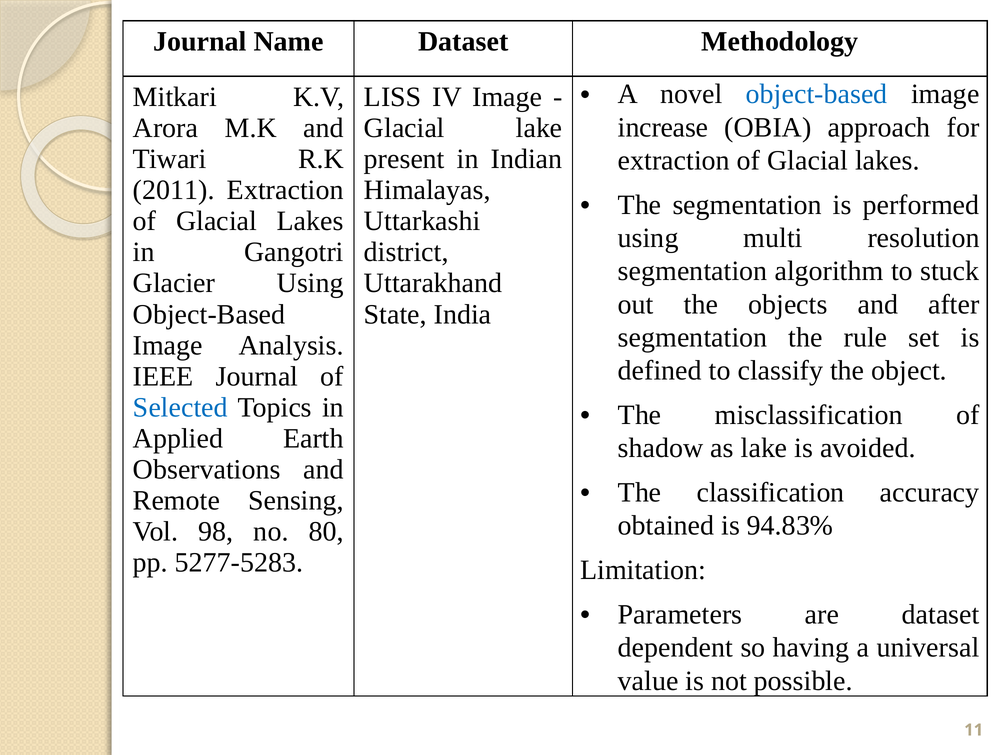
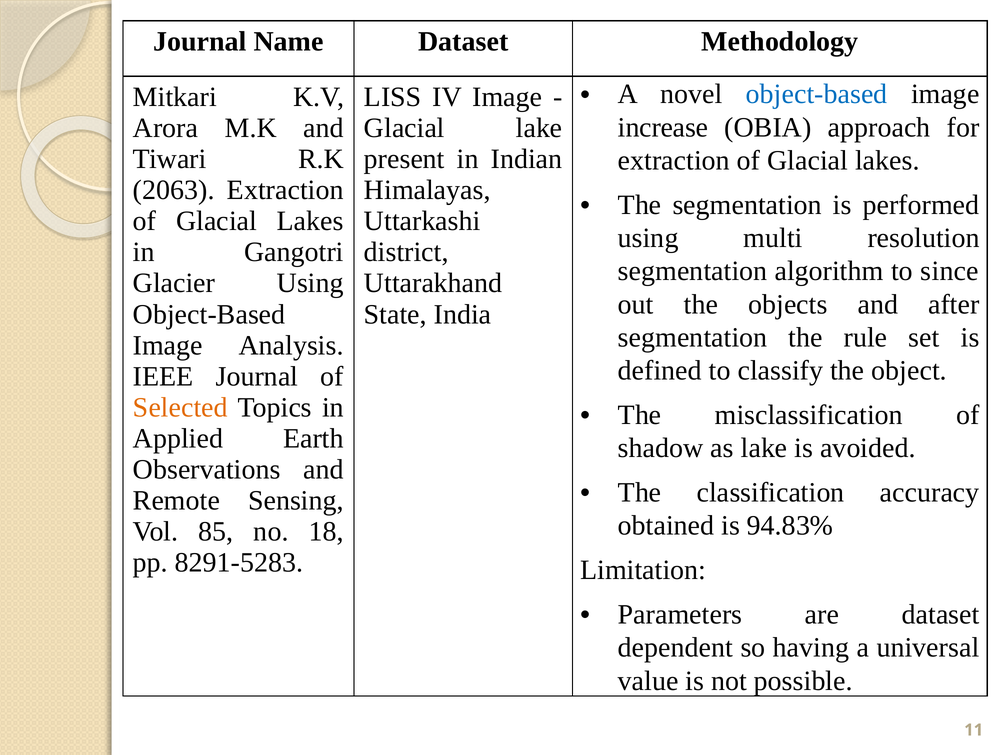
2011: 2011 -> 2063 (174, 190)
stuck: stuck -> since (950, 271)
Selected colour: blue -> orange (180, 408)
98: 98 -> 85 (216, 532)
80: 80 -> 18 (326, 532)
5277-5283: 5277-5283 -> 8291-5283 (239, 563)
